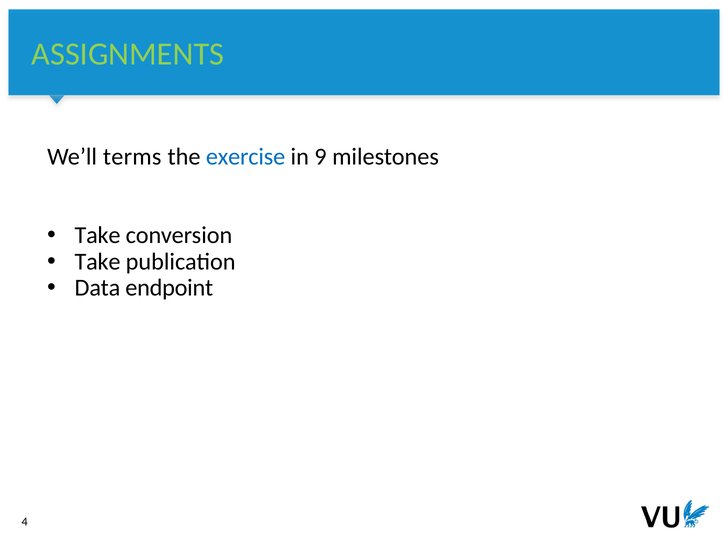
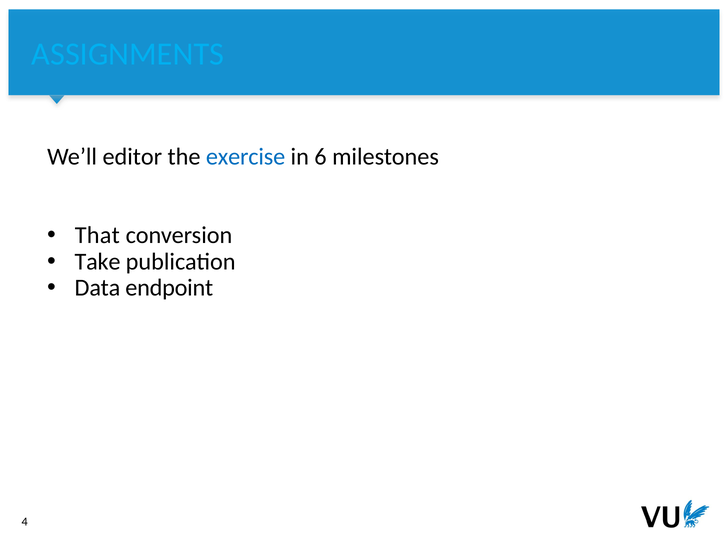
ASSIGNMENTS colour: light green -> light blue (128, 54)
terms: terms -> editor (132, 157)
9: 9 -> 6 (320, 157)
Take: Take -> That (97, 235)
